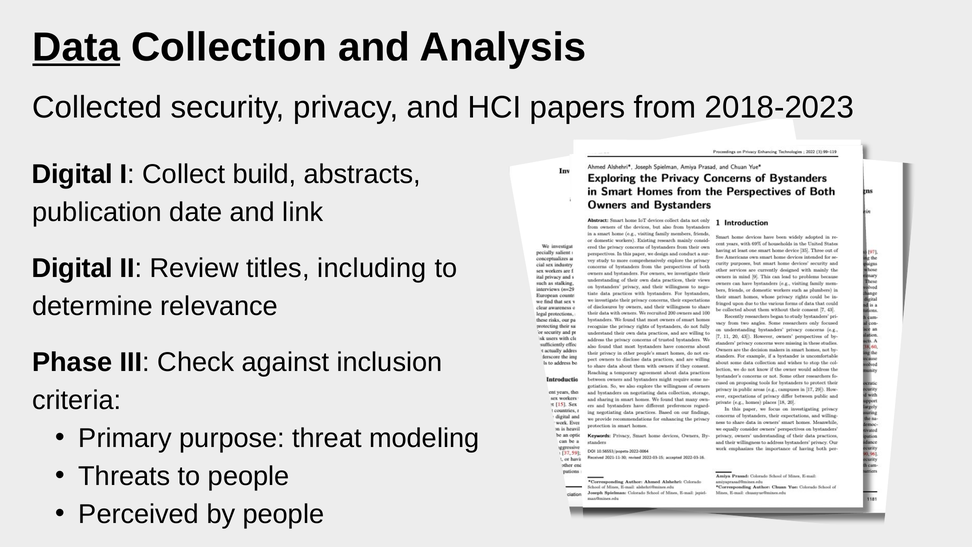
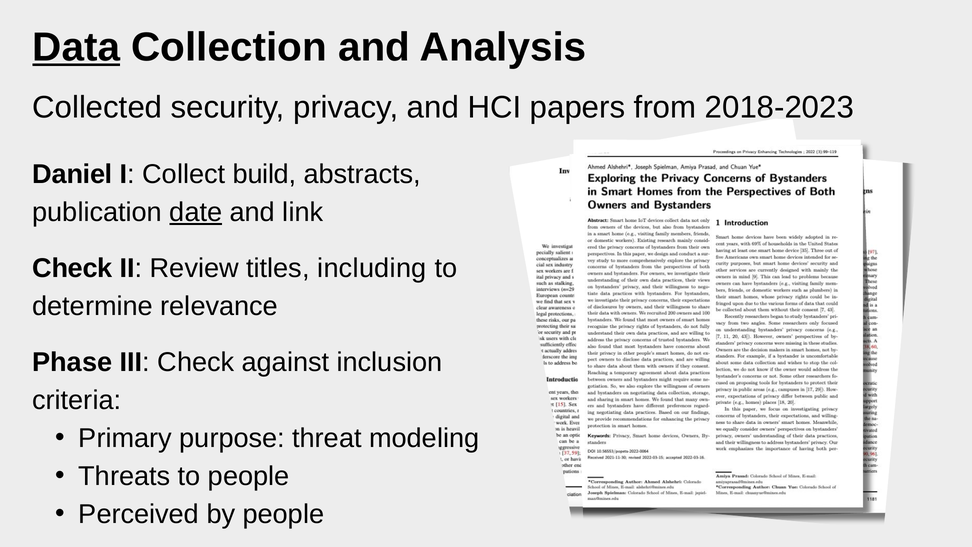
Digital: Digital -> Daniel (72, 174)
date underline: none -> present (196, 212)
Digital: Digital -> Check (72, 268)
